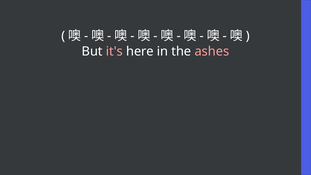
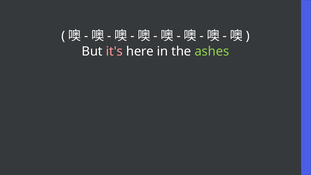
ashes colour: pink -> light green (212, 51)
